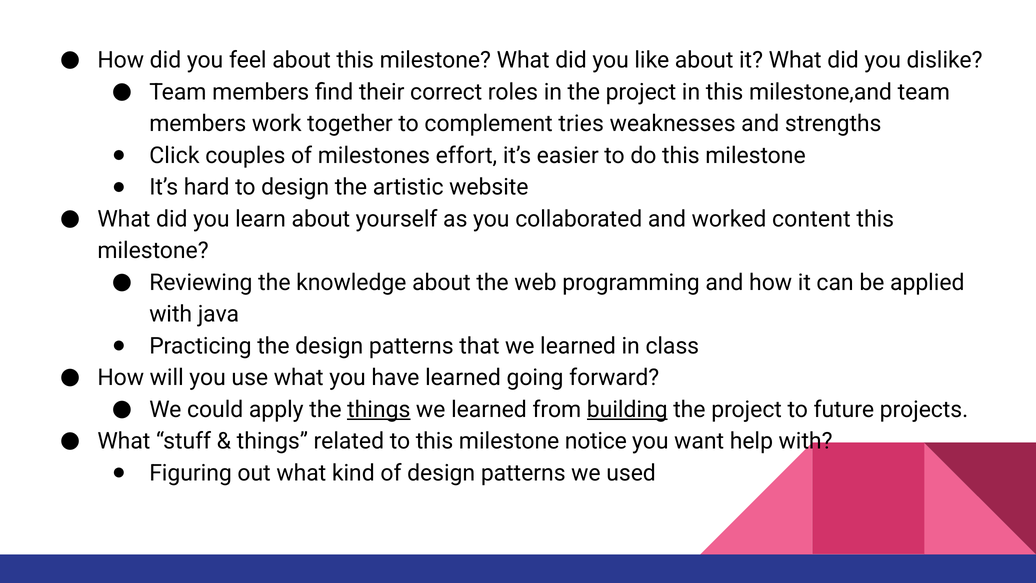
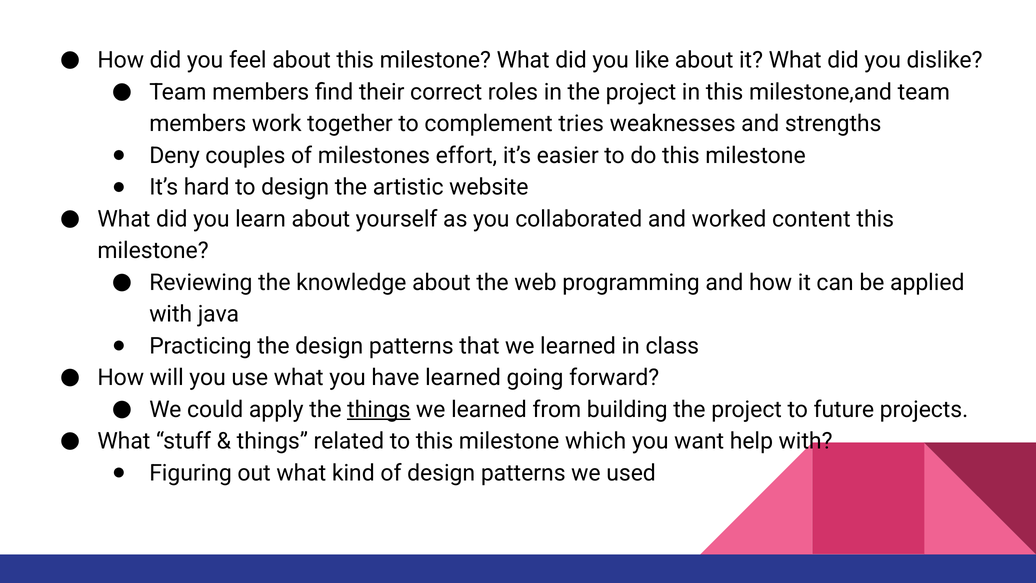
Click: Click -> Deny (175, 156)
building underline: present -> none (627, 409)
notice: notice -> which (596, 441)
